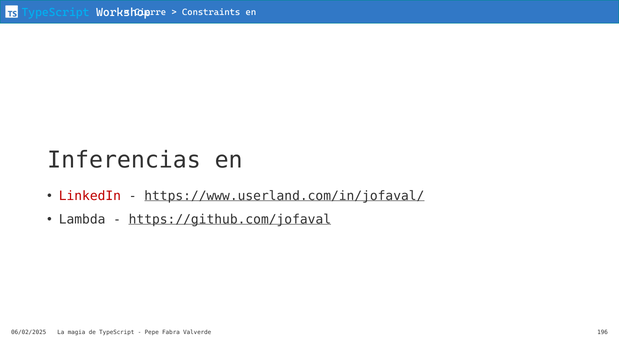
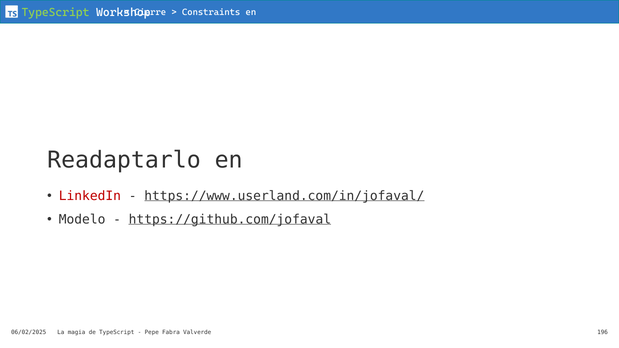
TypeScript colour: light blue -> light green (55, 12)
Inferencias: Inferencias -> Readaptarlo (124, 160)
Lambda: Lambda -> Modelo (82, 220)
